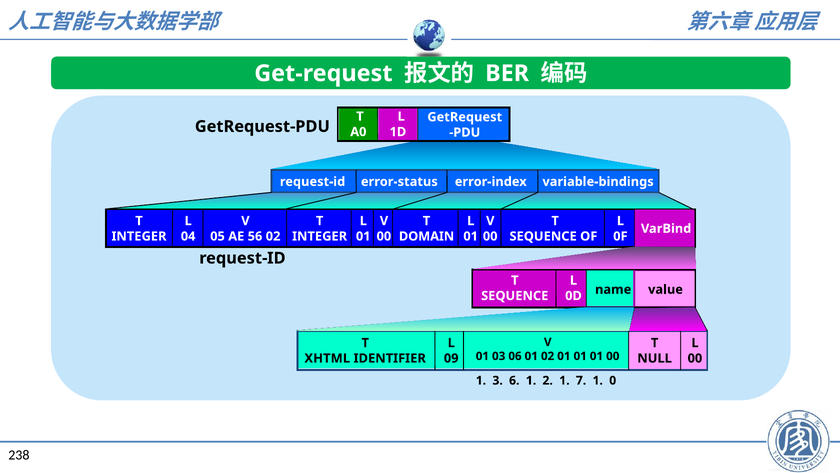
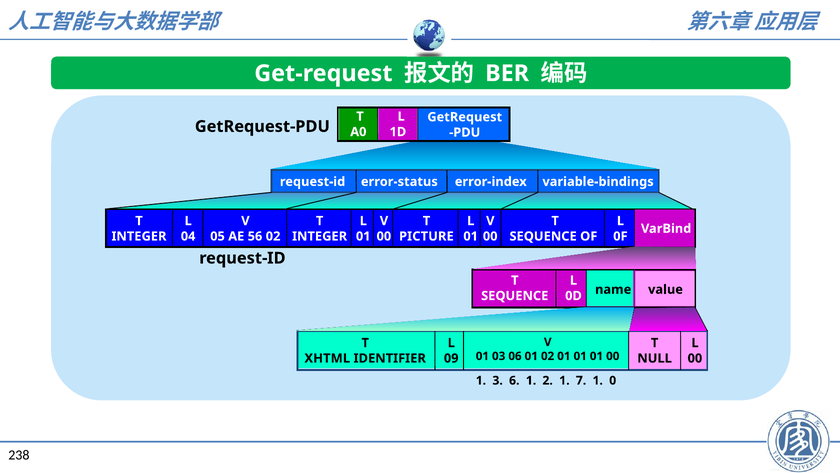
DOMAIN: DOMAIN -> PICTURE (426, 236)
